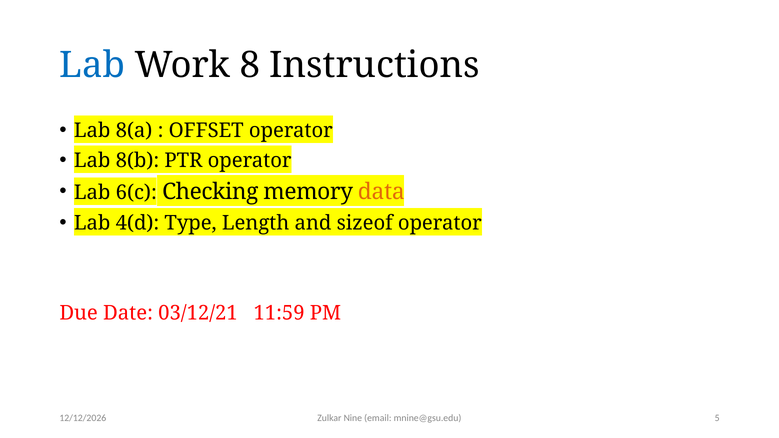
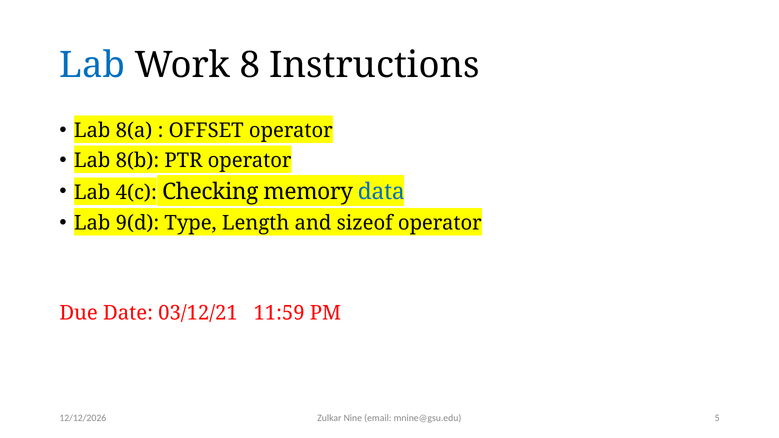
6(c: 6(c -> 4(c (136, 193)
data colour: orange -> blue (381, 192)
4(d: 4(d -> 9(d (137, 223)
